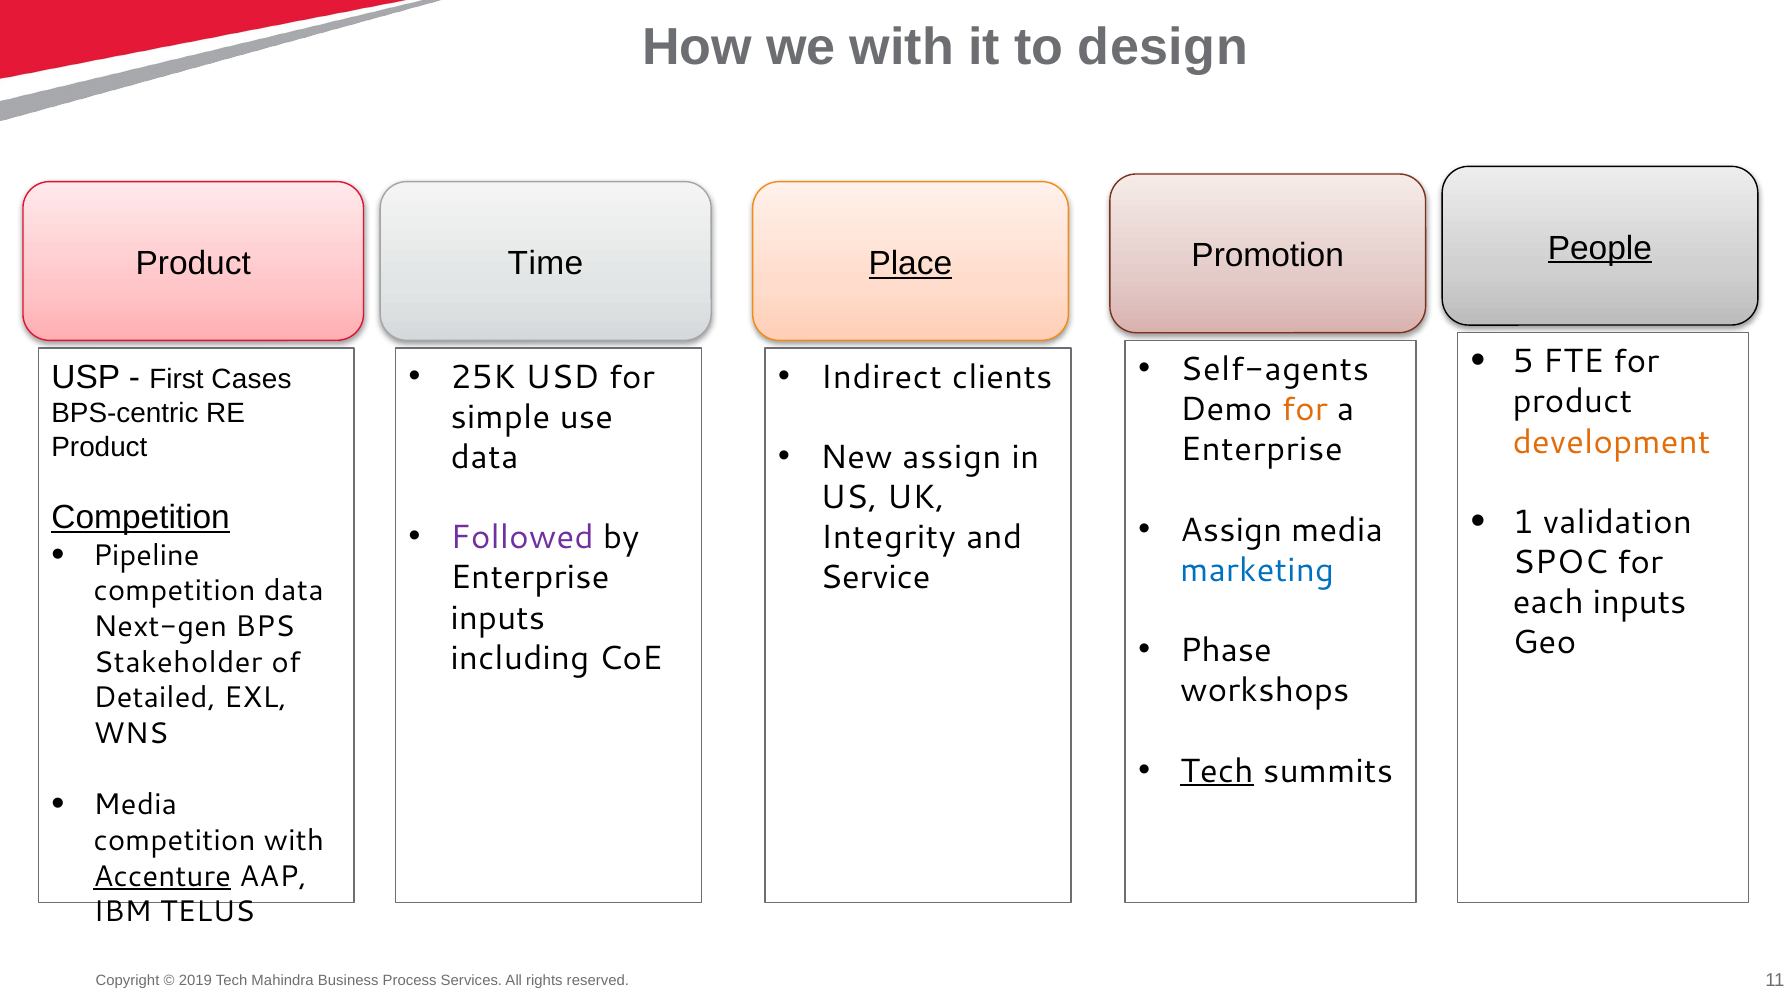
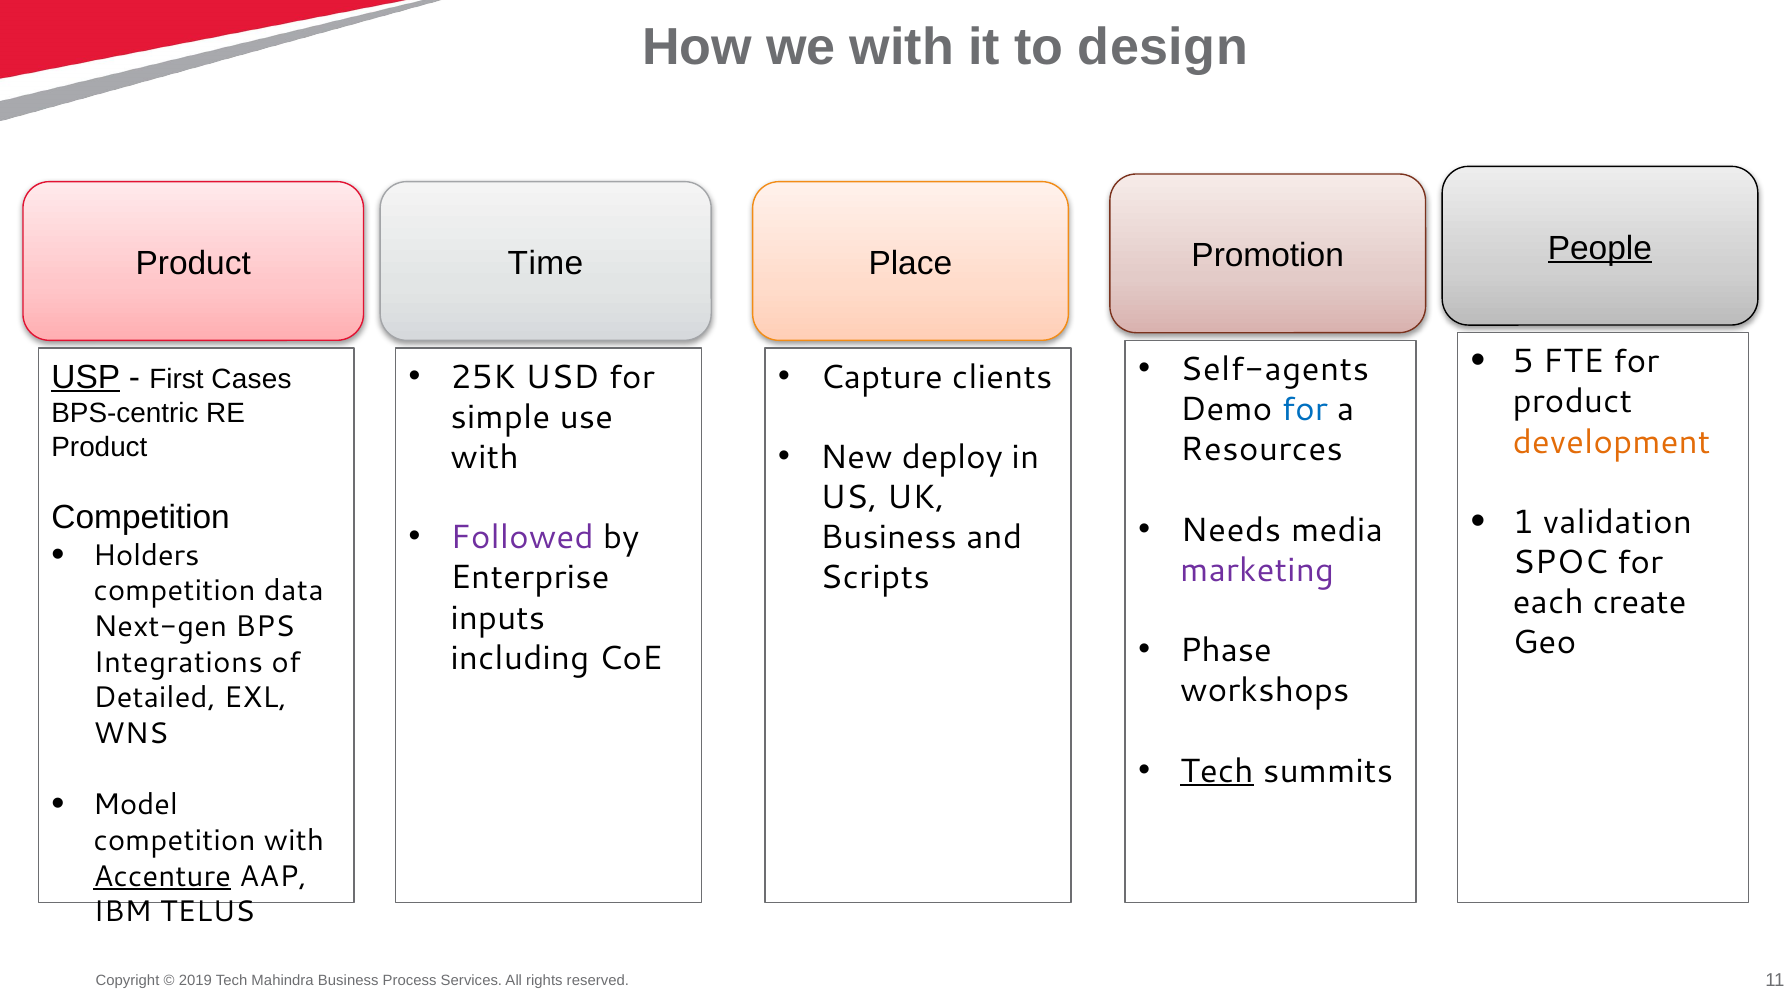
Place underline: present -> none (910, 263)
Indirect: Indirect -> Capture (881, 377)
USP underline: none -> present (86, 377)
for colour: orange -> blue (1305, 410)
Enterprise: Enterprise -> Resources (1262, 450)
New assign: assign -> deploy (952, 458)
data: data -> with (485, 458)
Competition underline: present -> none (141, 518)
Assign: Assign -> Needs (1231, 530)
Integrity: Integrity -> Business (889, 538)
Pipeline: Pipeline -> Holders (146, 556)
marketing colour: blue -> purple (1257, 571)
Service: Service -> Scripts (875, 578)
each inputs: inputs -> create (1640, 603)
Stakeholder: Stakeholder -> Integrations (178, 663)
Media: Media -> Model (135, 806)
